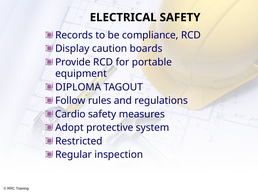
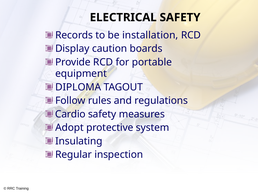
compliance: compliance -> installation (150, 35)
Restricted: Restricted -> Insulating (79, 141)
